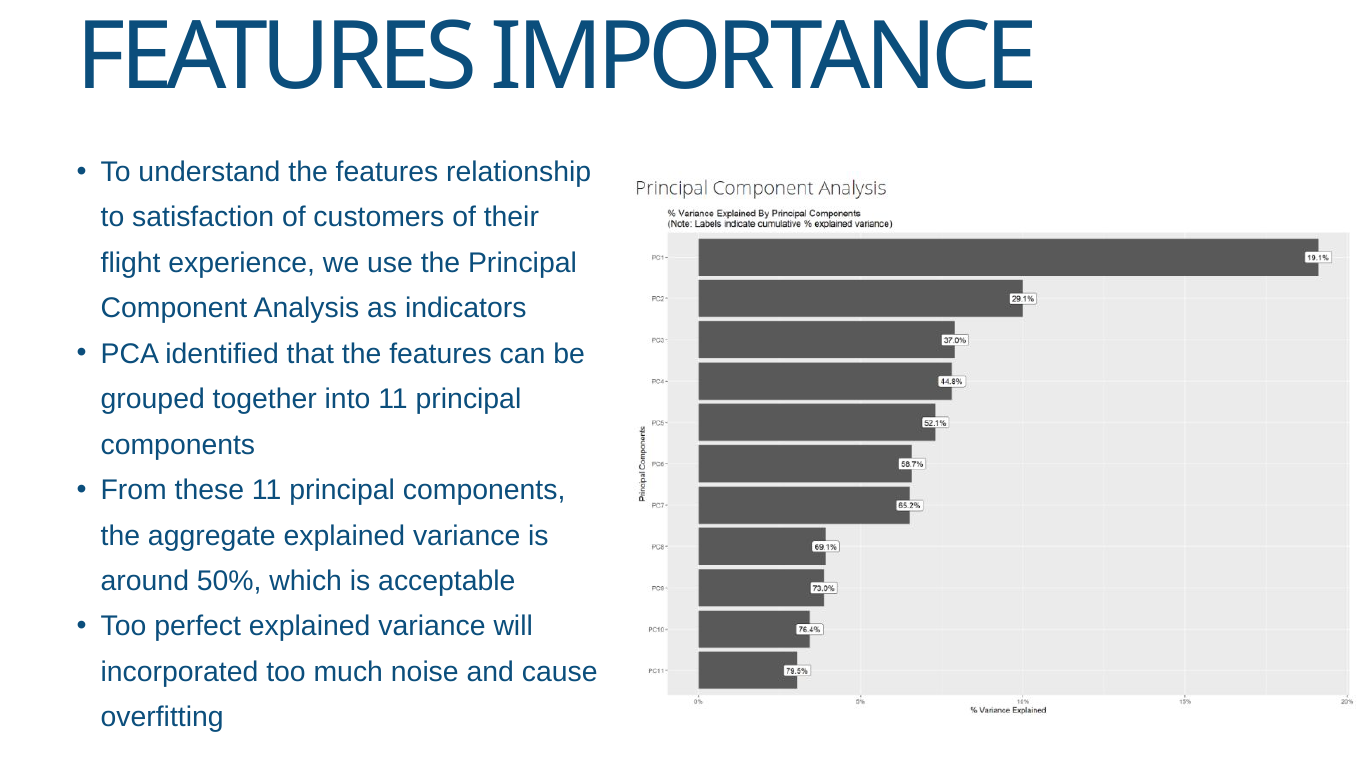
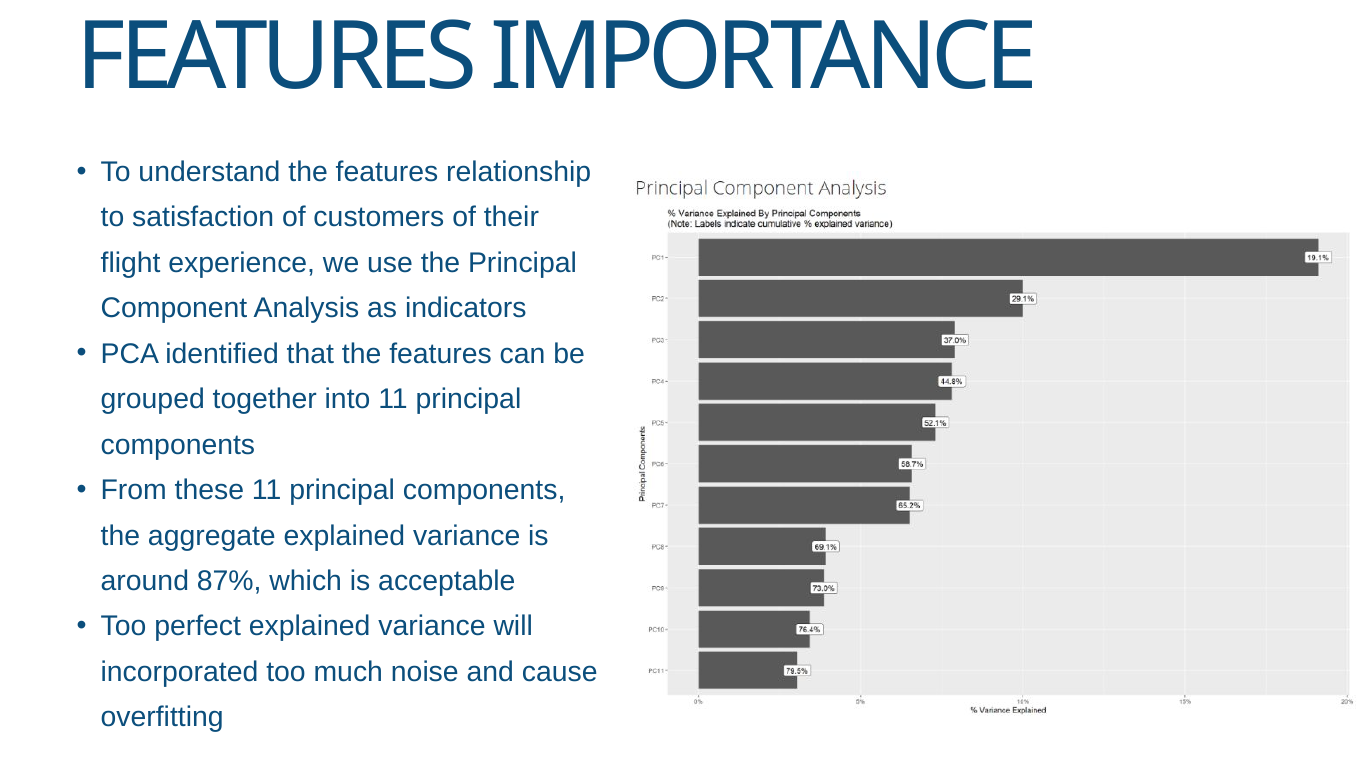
50%: 50% -> 87% (229, 581)
